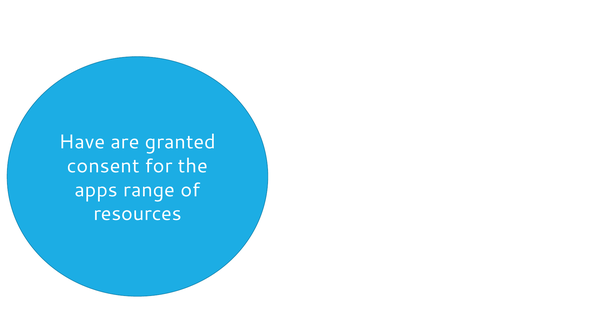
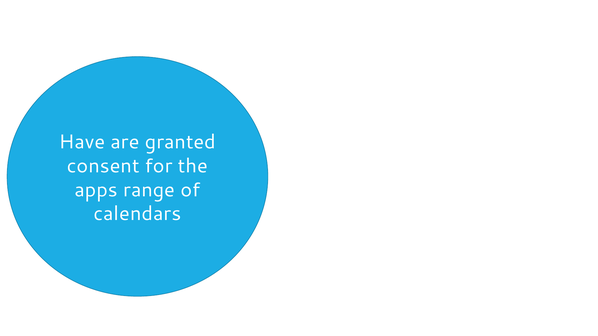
resources: resources -> calendars (137, 214)
